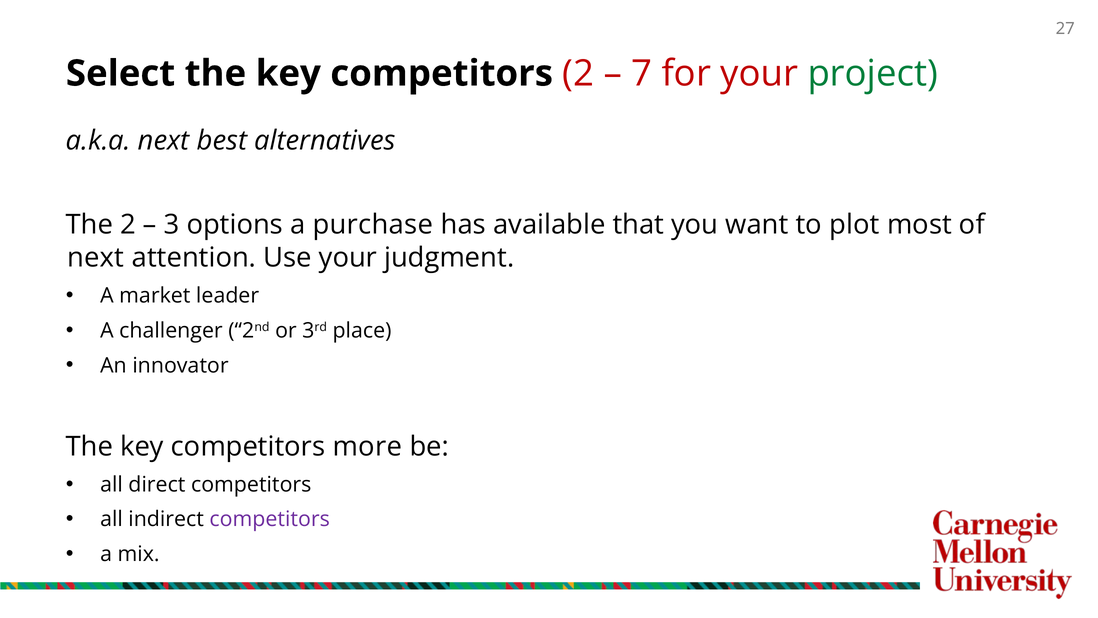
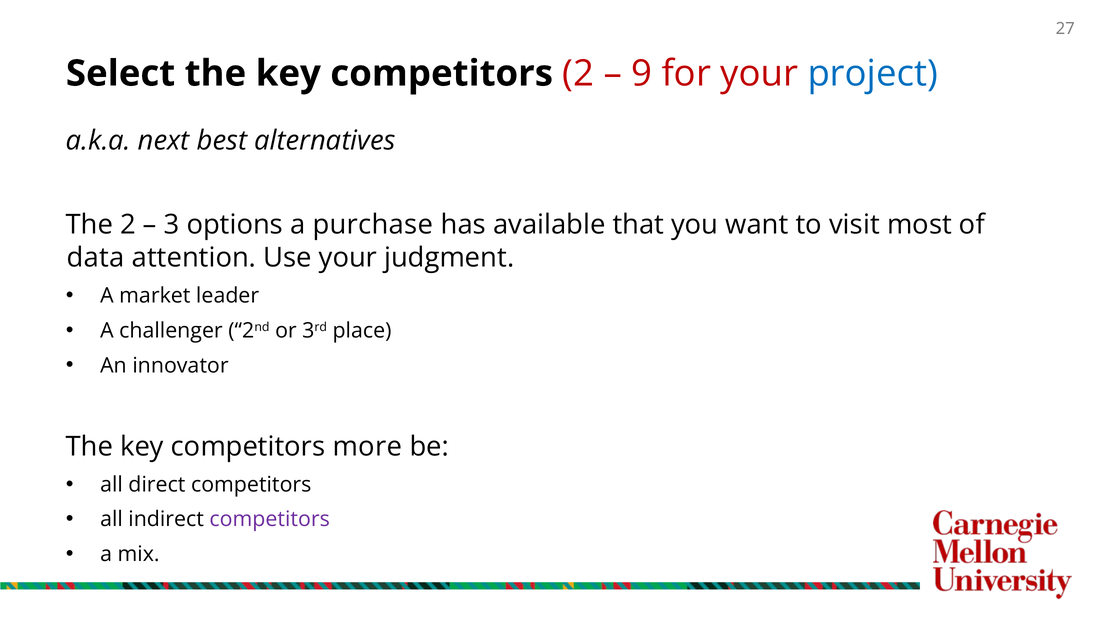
7: 7 -> 9 (642, 73)
project colour: green -> blue (873, 73)
plot: plot -> visit (854, 225)
next: next -> data (96, 258)
